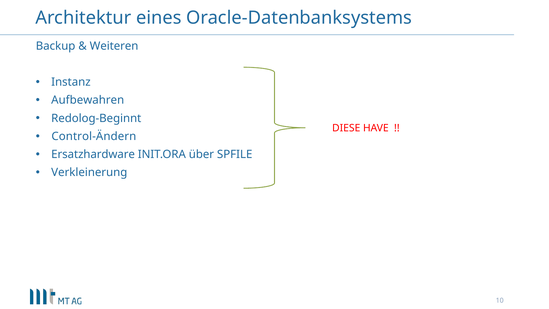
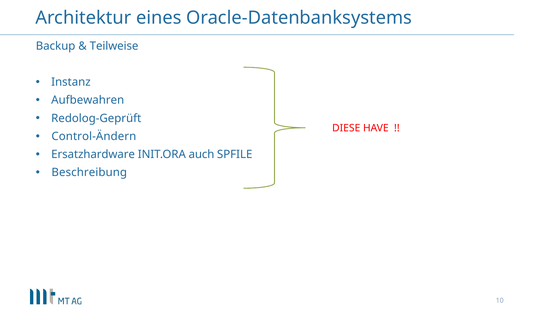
Weiteren: Weiteren -> Teilweise (114, 46)
Redolog-Beginnt: Redolog-Beginnt -> Redolog-Geprüft (96, 118)
über: über -> auch (201, 154)
Verkleinerung: Verkleinerung -> Beschreibung (89, 172)
